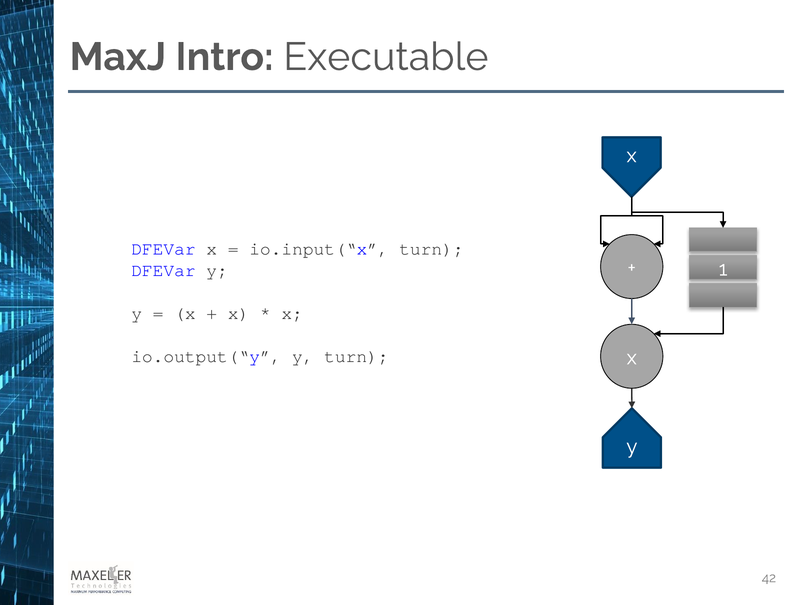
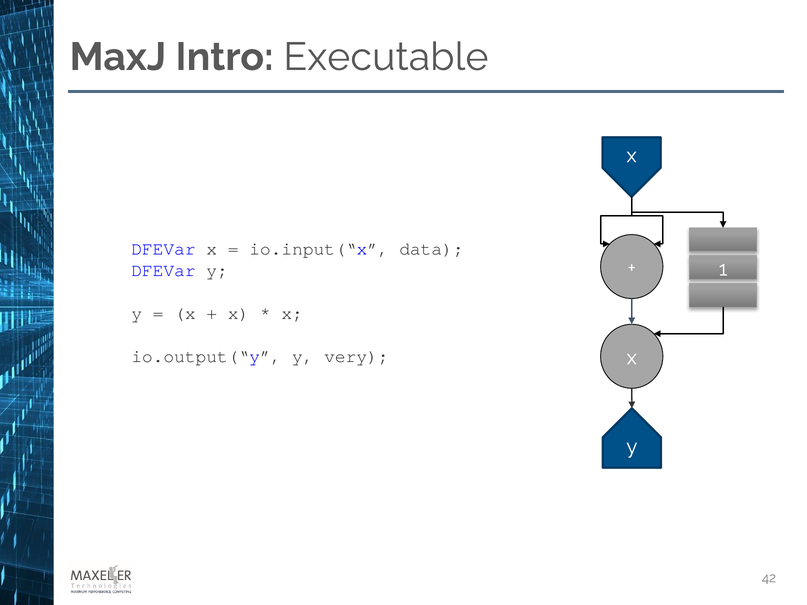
io.input(“x turn: turn -> data (431, 249)
y turn: turn -> very (356, 357)
